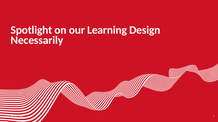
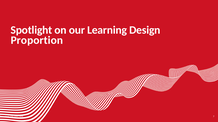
Necessarily: Necessarily -> Proportion (37, 40)
